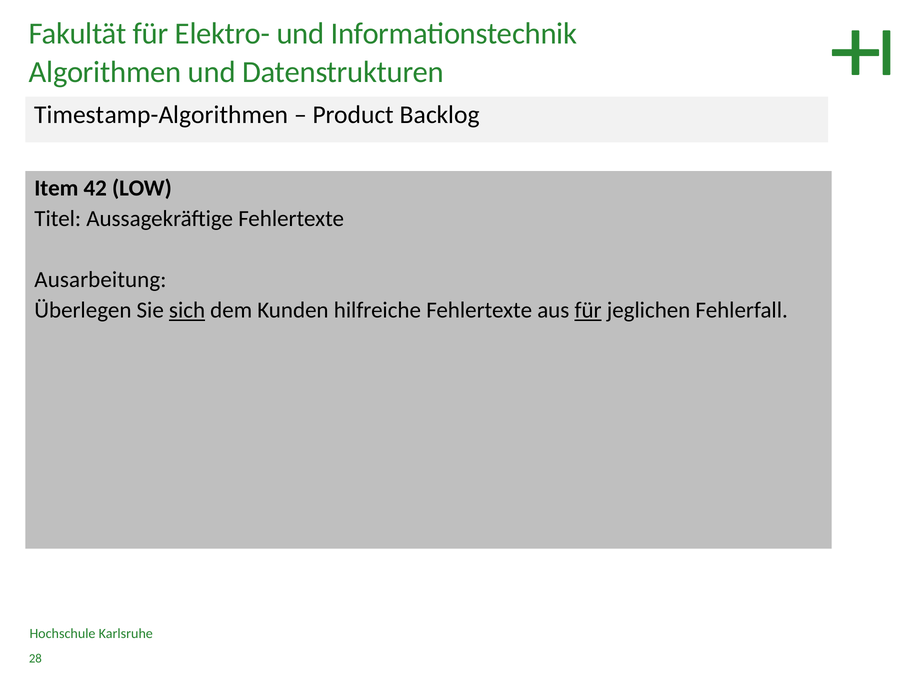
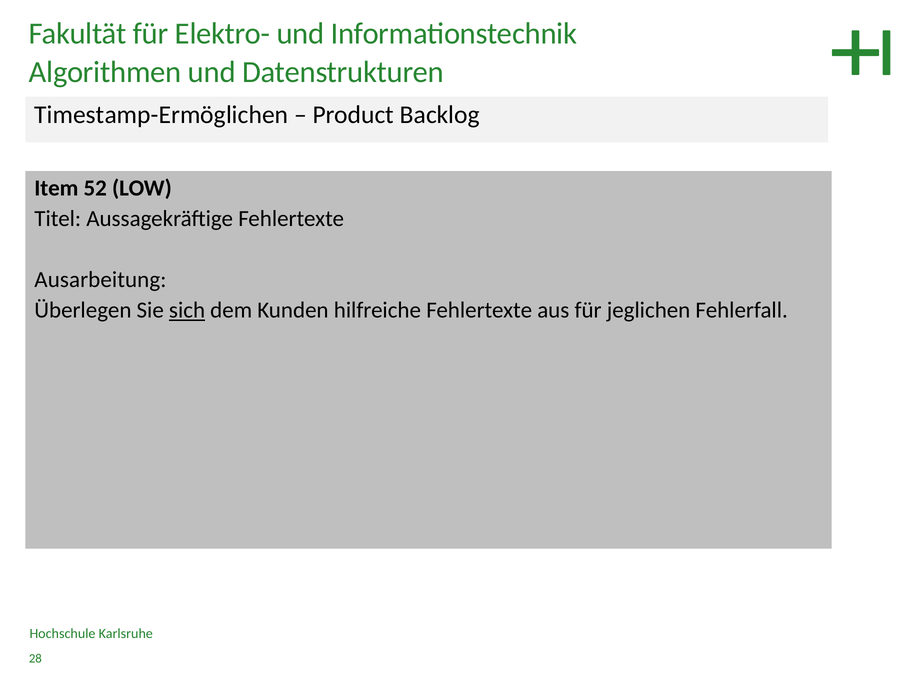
Timestamp-Algorithmen: Timestamp-Algorithmen -> Timestamp-Ermöglichen (161, 115)
42: 42 -> 52 (95, 188)
für underline: present -> none (588, 310)
